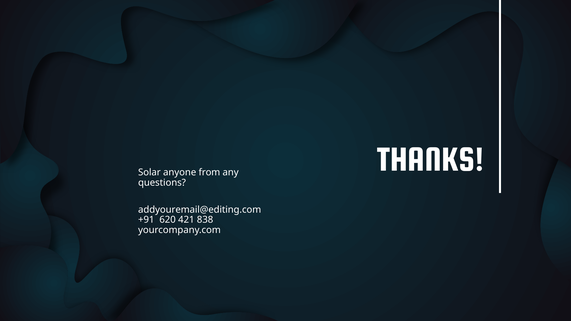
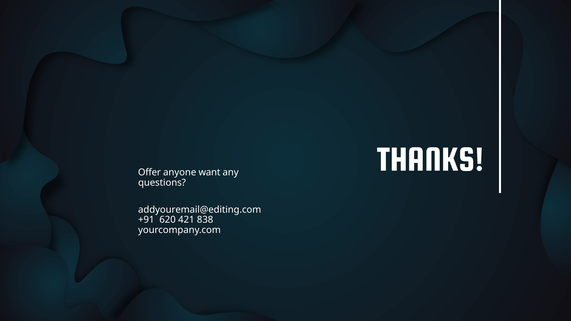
Solar: Solar -> Offer (149, 173)
from: from -> want (209, 173)
